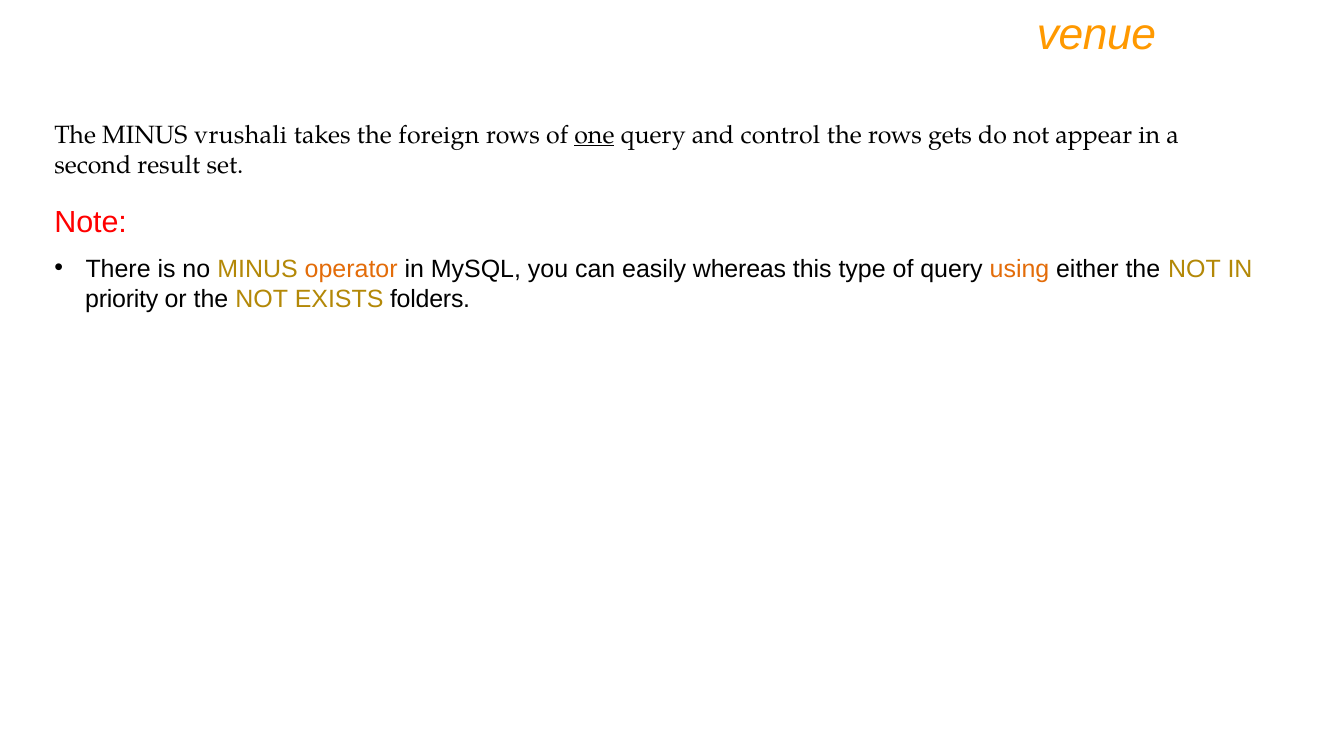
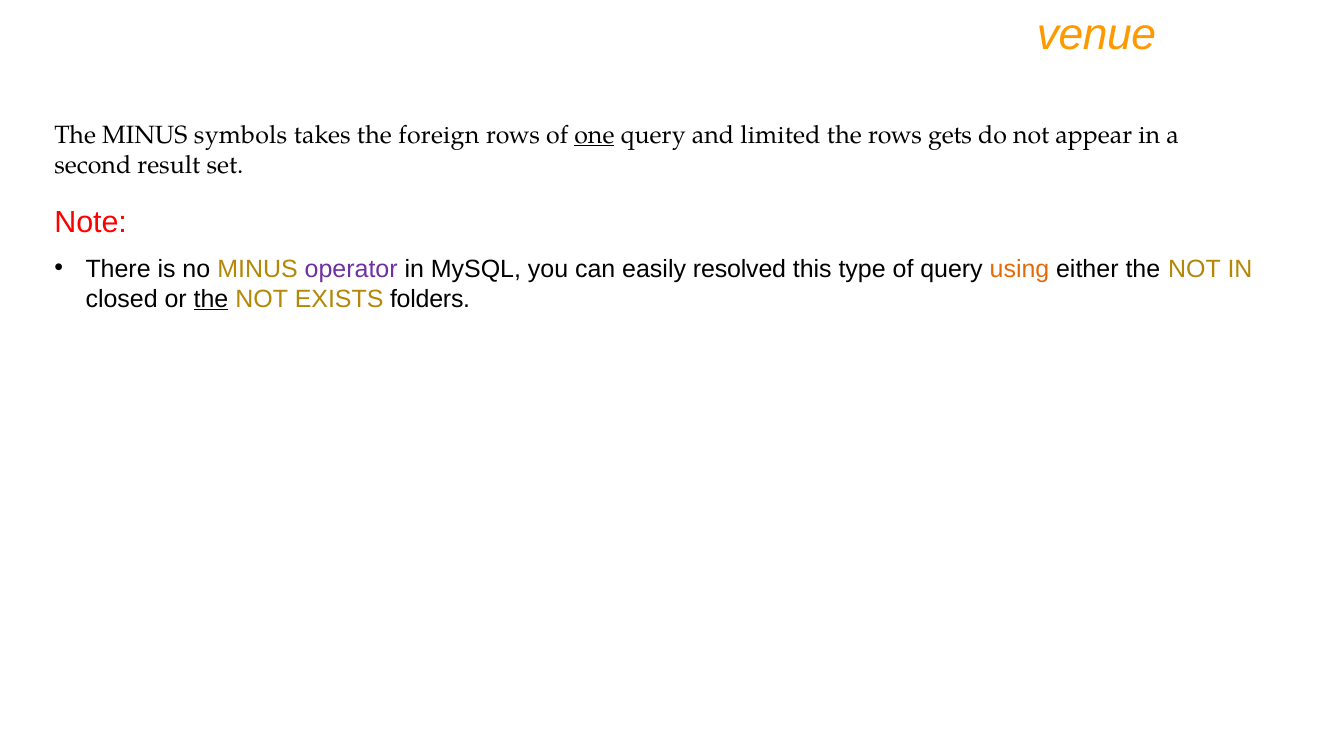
vrushali: vrushali -> symbols (241, 135)
control: control -> limited (780, 135)
operator colour: orange -> purple (351, 269)
whereas: whereas -> resolved (740, 269)
priority: priority -> closed (122, 299)
the underline: none -> present (211, 299)
